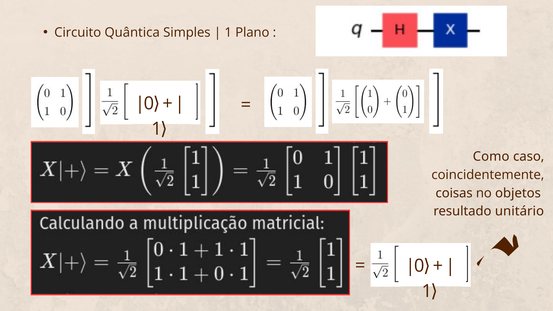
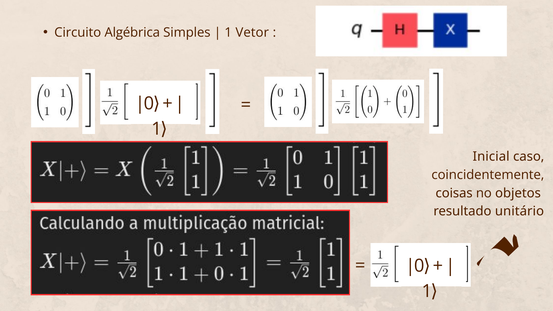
Quântica: Quântica -> Algébrica (132, 33)
Plano: Plano -> Vetor (252, 33)
Como: Como -> Inicial (491, 157)
